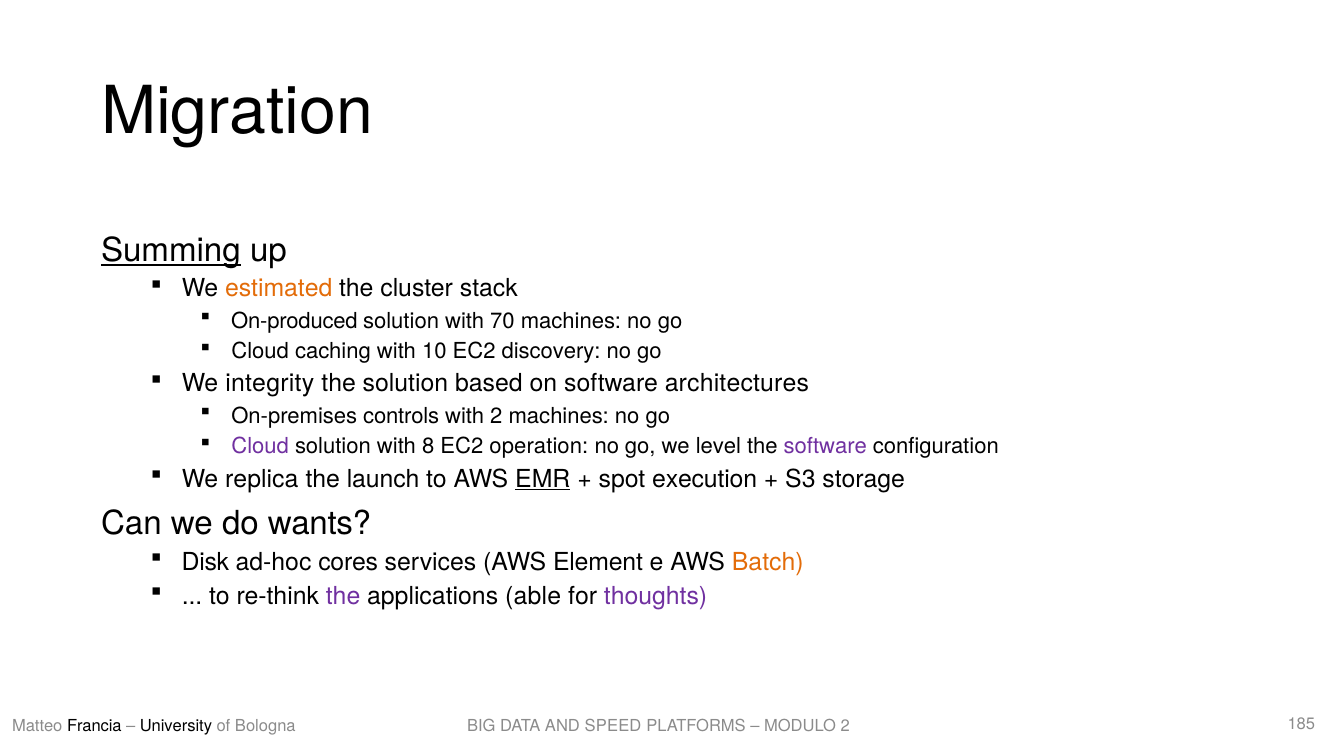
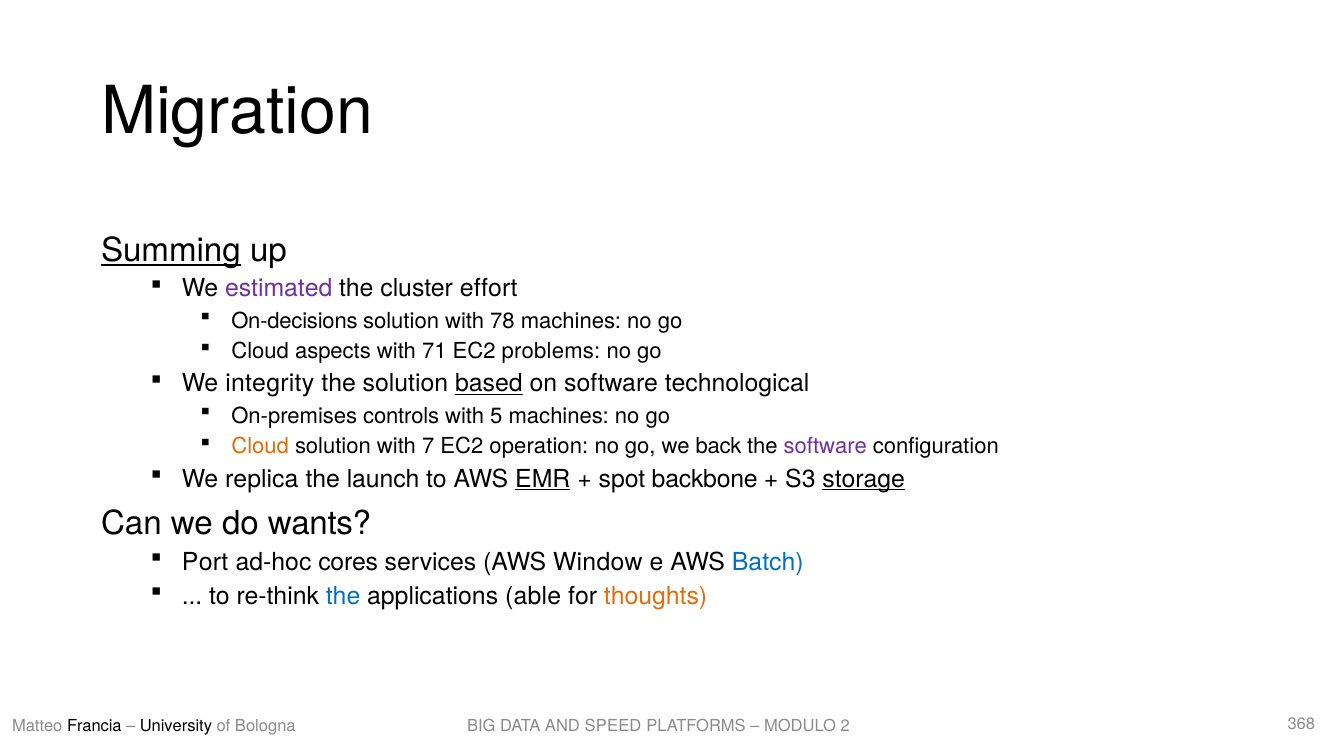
estimated colour: orange -> purple (279, 289)
stack: stack -> effort (489, 289)
On-produced: On-produced -> On-decisions (294, 321)
70: 70 -> 78 (502, 321)
caching: caching -> aspects (333, 352)
10: 10 -> 71 (434, 352)
discovery: discovery -> problems (551, 352)
based underline: none -> present (489, 384)
architectures: architectures -> technological (737, 384)
with 2: 2 -> 5 (496, 416)
Cloud colour: purple -> orange (260, 447)
8: 8 -> 7 (428, 447)
level: level -> back (719, 447)
execution: execution -> backbone (705, 479)
storage underline: none -> present (864, 479)
Disk: Disk -> Port (205, 562)
Element: Element -> Window (598, 562)
Batch colour: orange -> blue (768, 562)
the colour: purple -> blue (343, 596)
thoughts colour: purple -> orange (656, 596)
185: 185 -> 368 (1301, 725)
